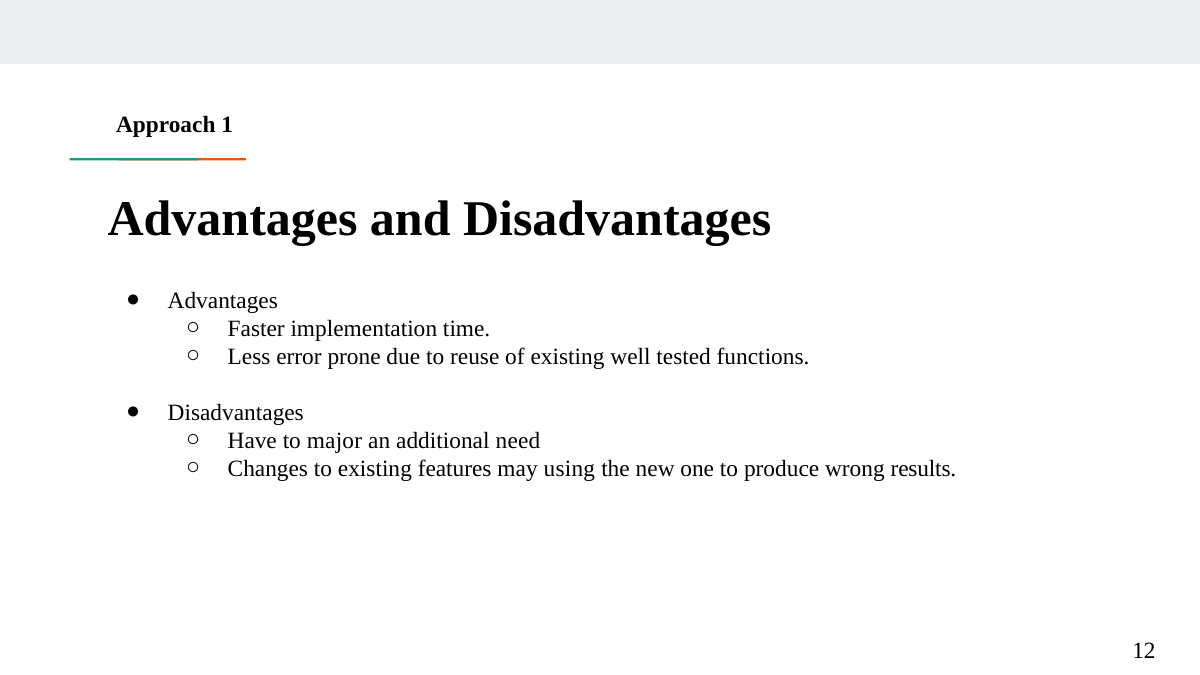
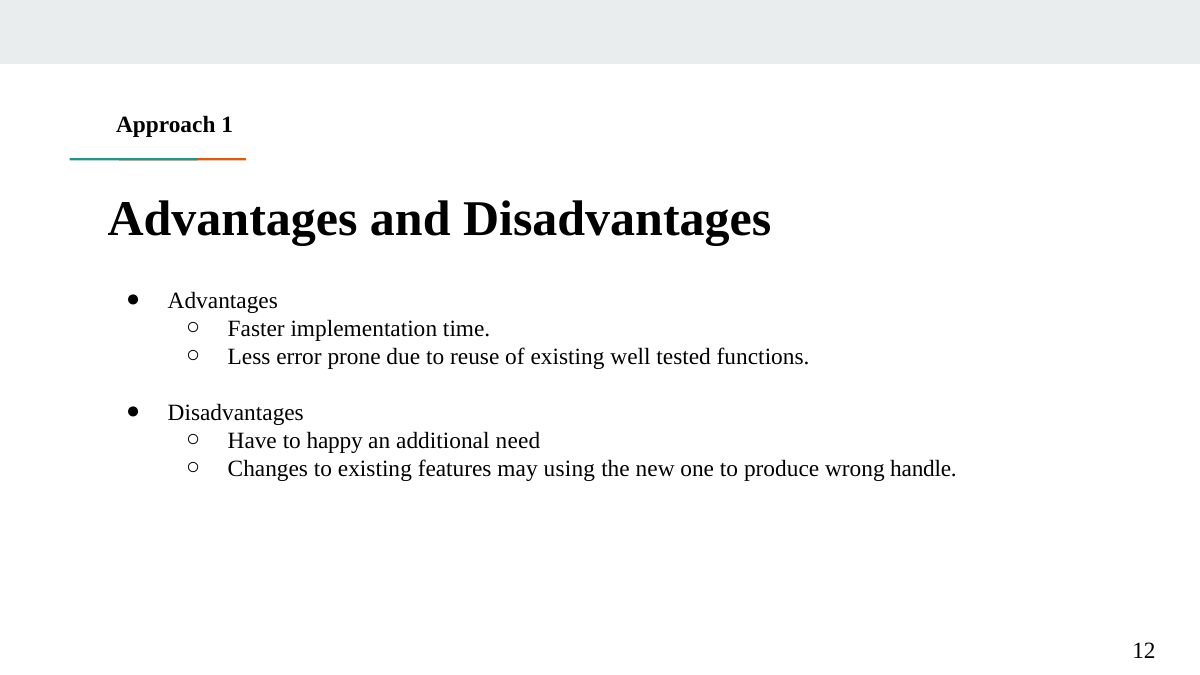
major: major -> happy (335, 441)
results: results -> handle (924, 469)
